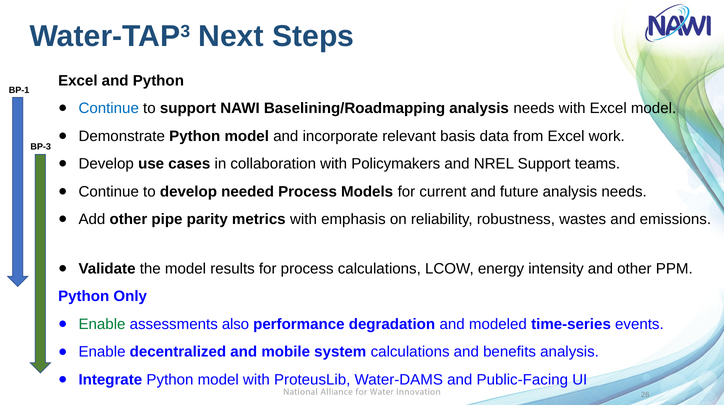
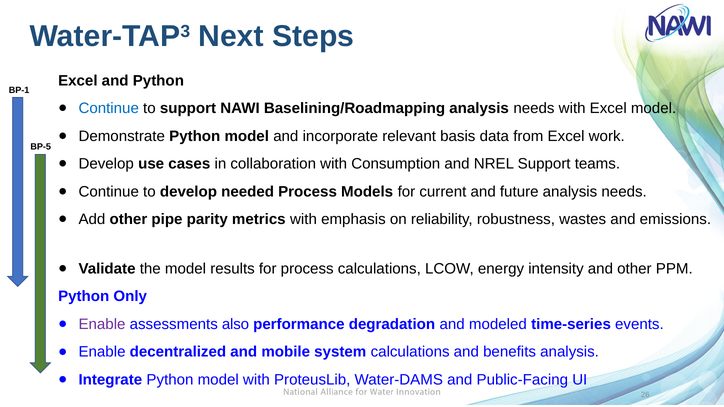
BP-3: BP-3 -> BP-5 (41, 147)
Policymakers: Policymakers -> Consumption (396, 164)
Enable colour: green -> purple (102, 324)
